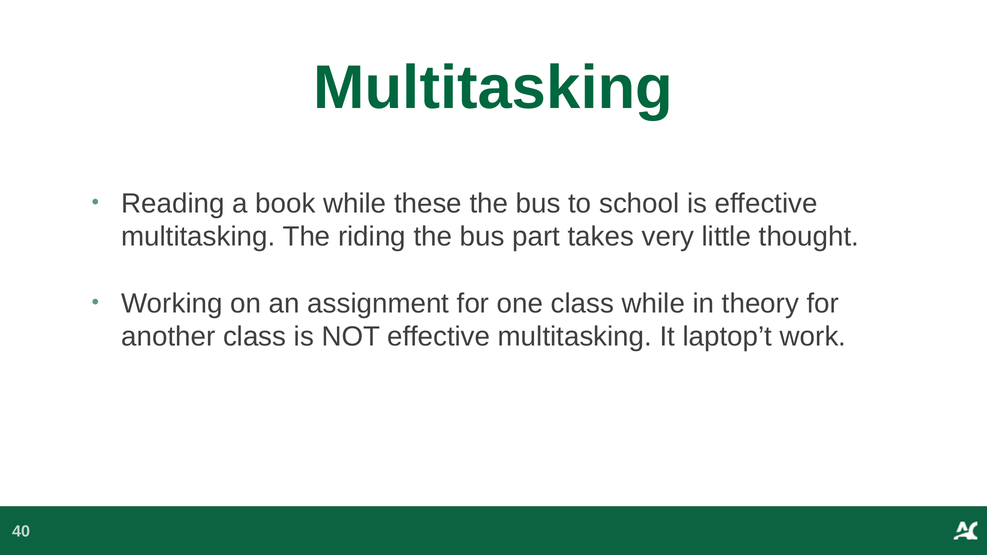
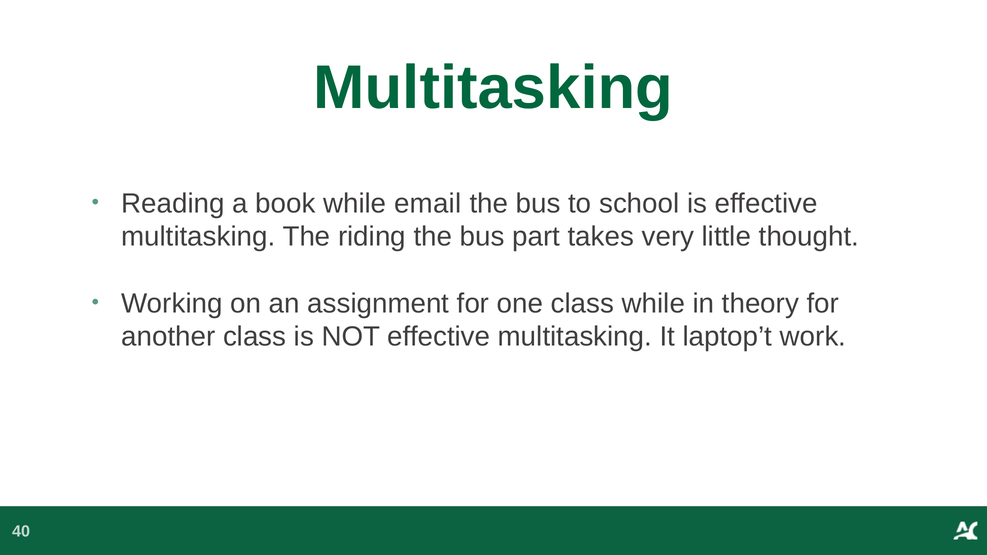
these: these -> email (428, 203)
